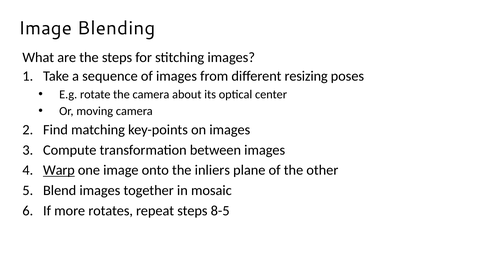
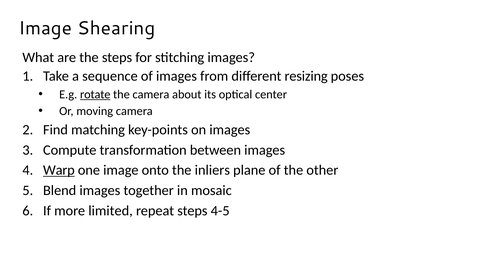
Blending: Blending -> Shearing (116, 28)
rotate underline: none -> present (95, 94)
rotates: rotates -> limited (111, 211)
8-5: 8-5 -> 4-5 (220, 211)
